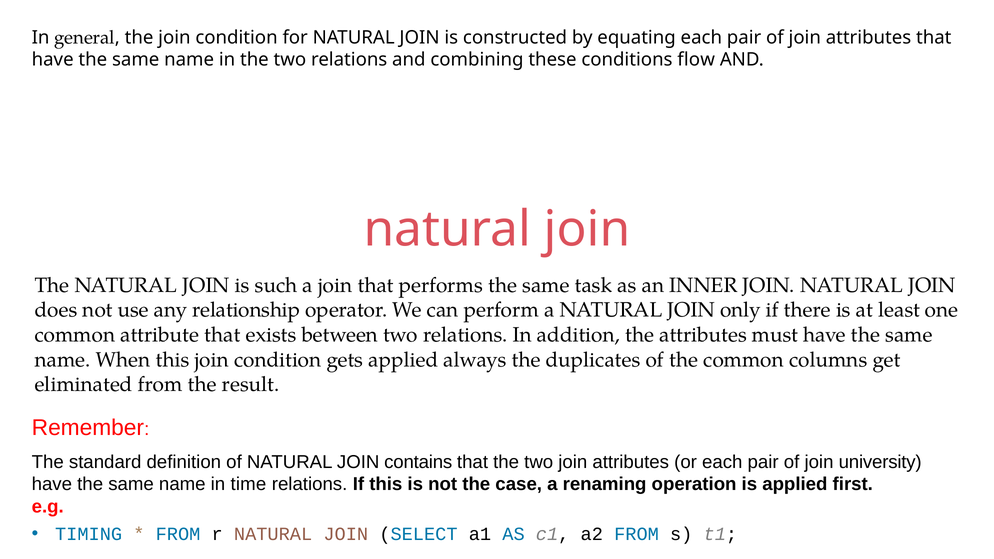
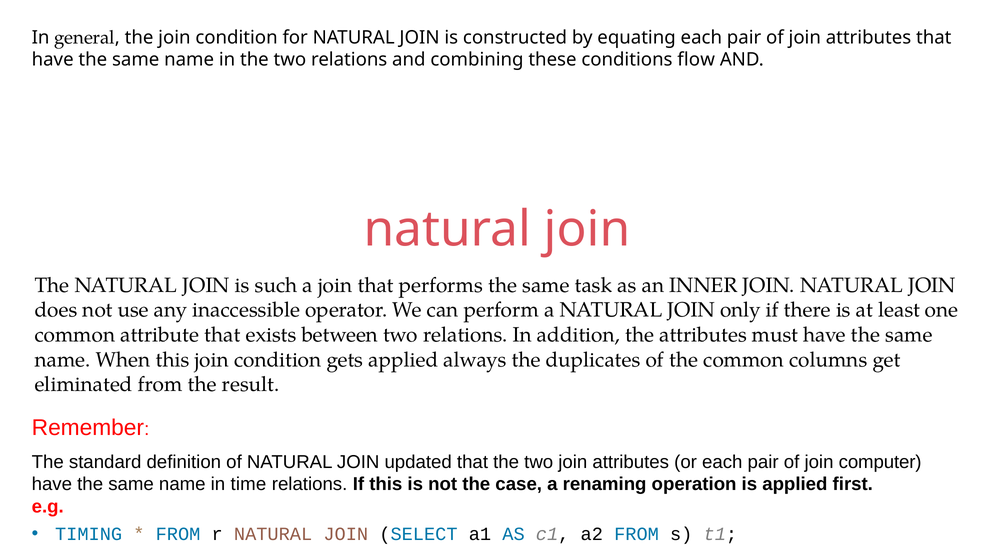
relationship: relationship -> inaccessible (246, 310)
contains: contains -> updated (418, 462)
university: university -> computer (880, 462)
